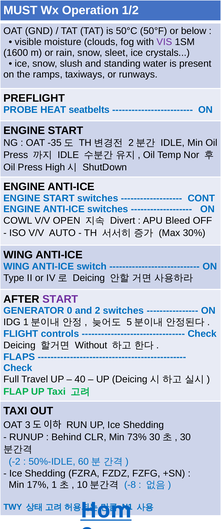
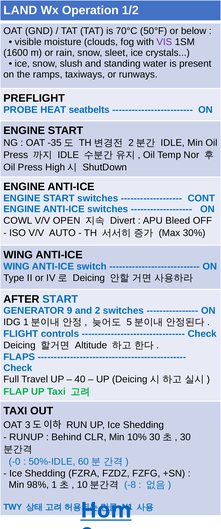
MUST: MUST -> LAND (20, 10)
50°C: 50°C -> 70°C (127, 31)
START colour: purple -> blue (60, 299)
0: 0 -> 9 (70, 311)
Without: Without -> Altitude (91, 345)
73%: 73% -> 10% (137, 437)
-2: -2 -> -0 (15, 461)
17%: 17% -> 98% (38, 485)
